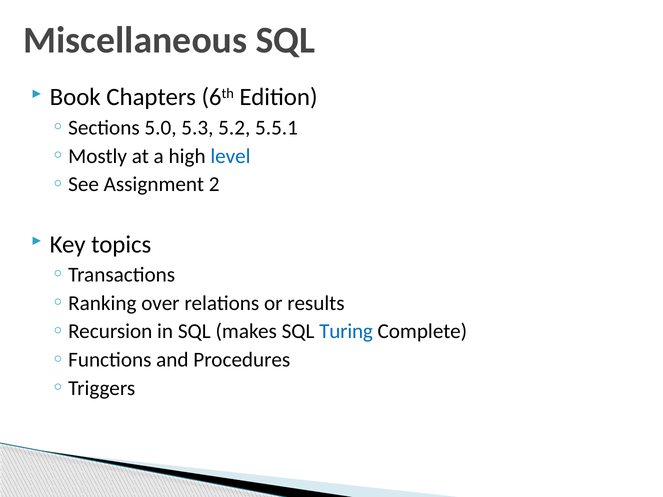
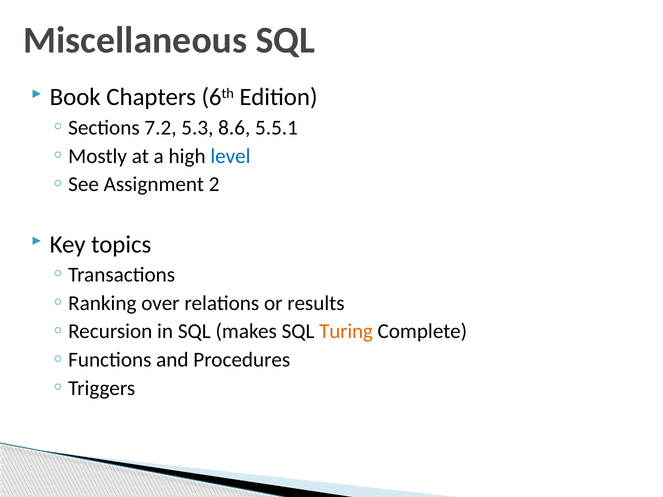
5.0: 5.0 -> 7.2 (161, 128)
5.2: 5.2 -> 8.6 (234, 128)
Turing colour: blue -> orange (346, 332)
